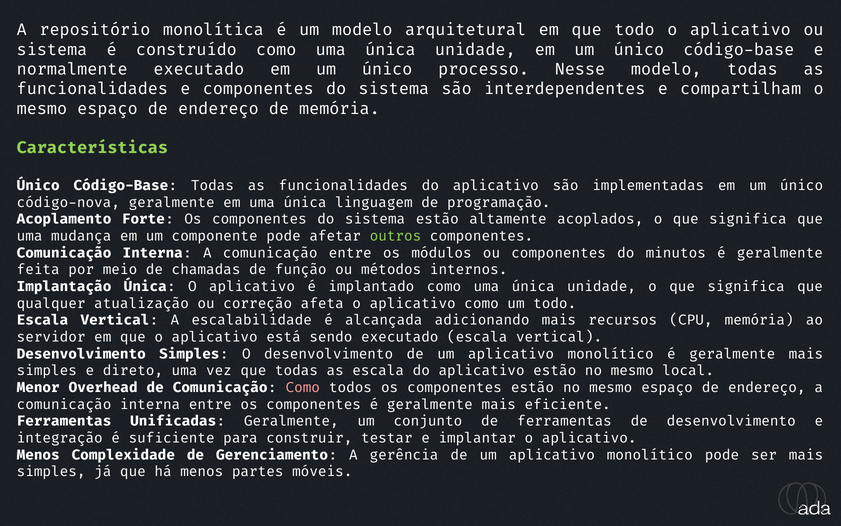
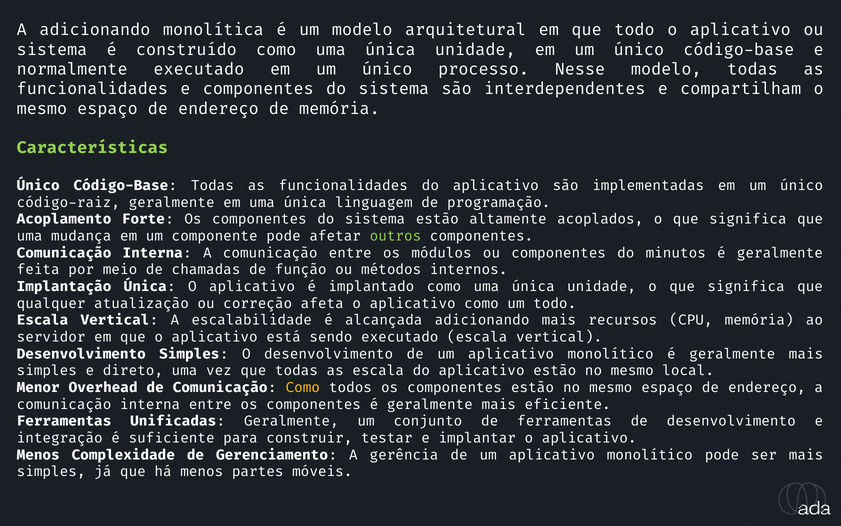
A repositório: repositório -> adicionando (95, 30)
código-nova: código-nova -> código-raiz (68, 202)
Como colour: pink -> yellow (303, 387)
